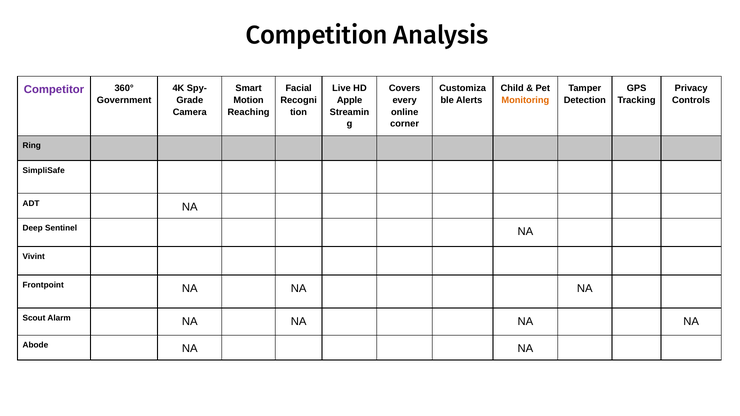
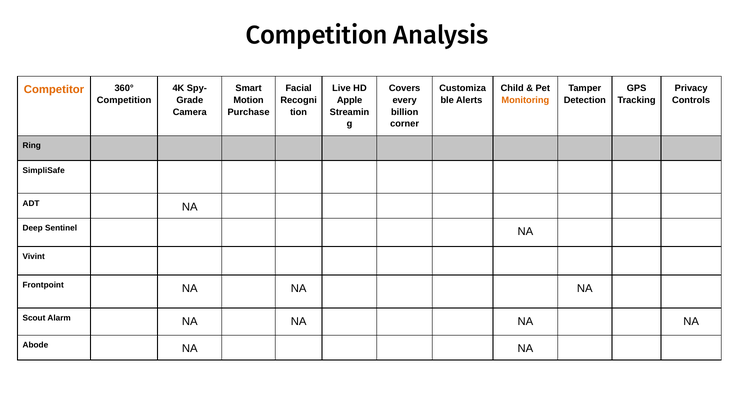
Competitor colour: purple -> orange (54, 90)
Government: Government -> Competition (124, 100)
Reaching: Reaching -> Purchase (249, 112)
online: online -> billion (405, 112)
